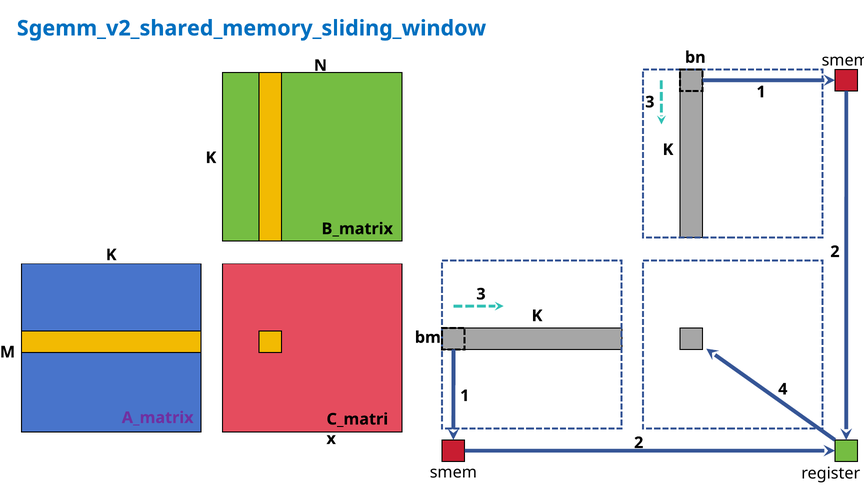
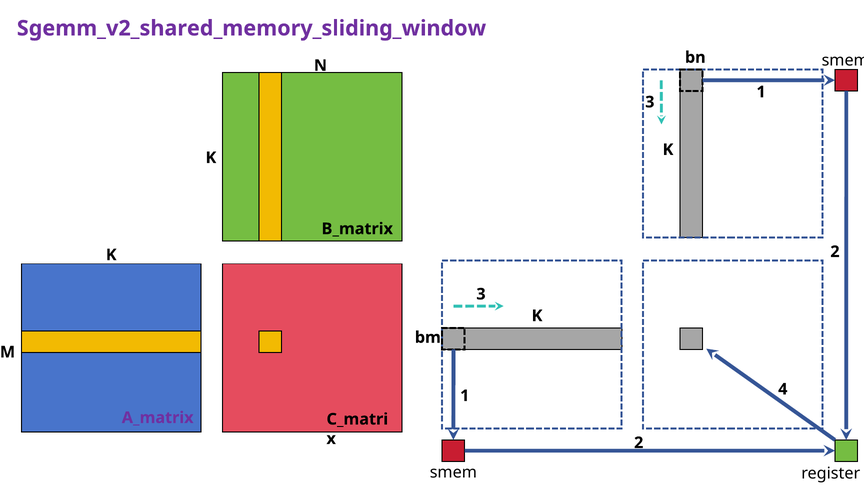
Sgemm_v2_shared_memory_sliding_window colour: blue -> purple (251, 28)
